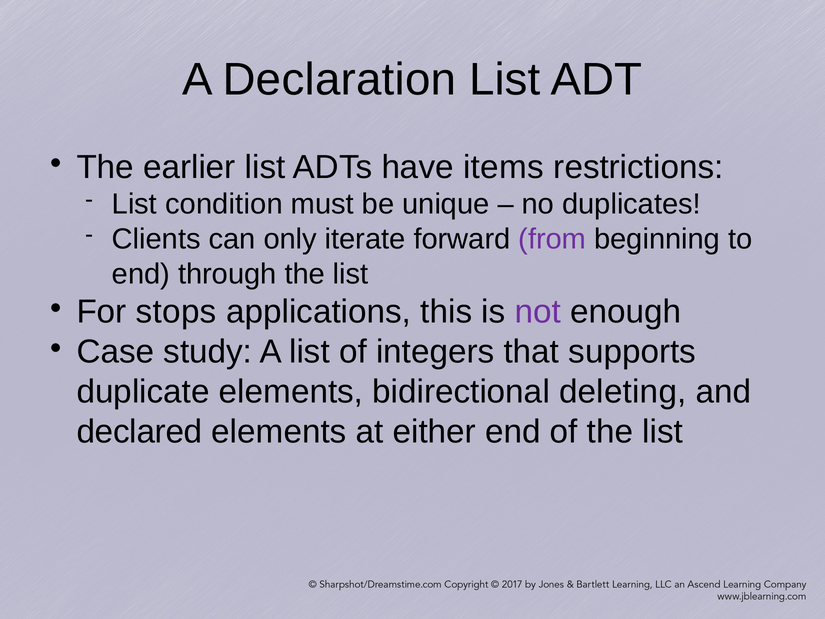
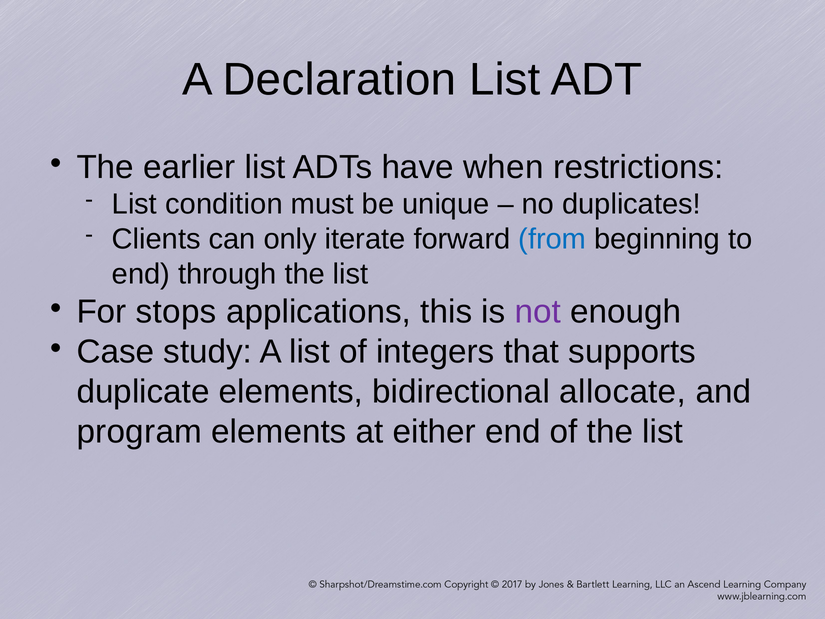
items: items -> when (503, 167)
from colour: purple -> blue (552, 239)
deleting: deleting -> allocate (623, 392)
declared: declared -> program (139, 432)
